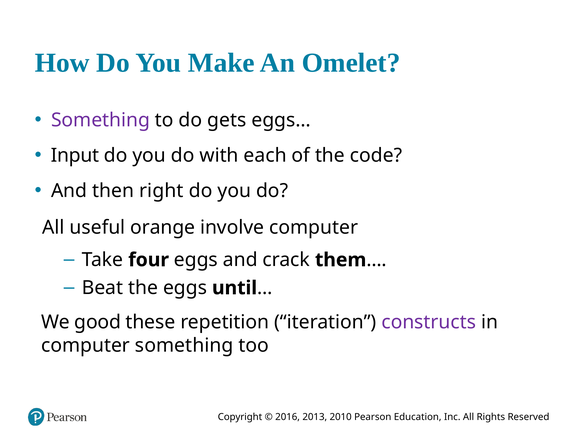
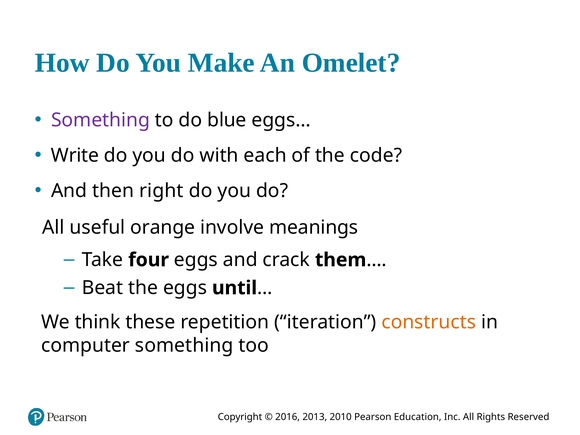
gets: gets -> blue (227, 120)
Input: Input -> Write (75, 156)
involve computer: computer -> meanings (314, 227)
good: good -> think (98, 322)
constructs colour: purple -> orange (429, 322)
